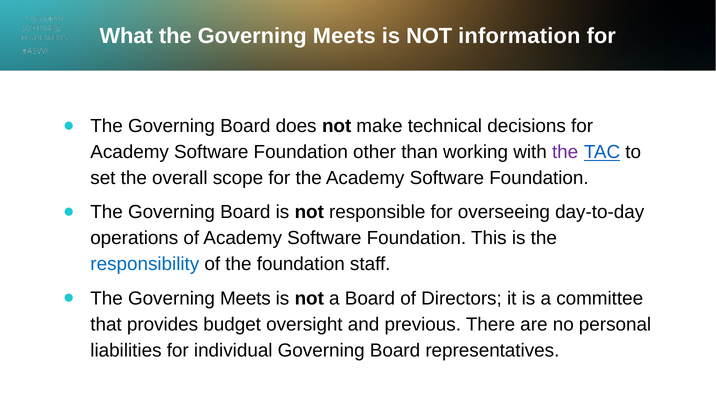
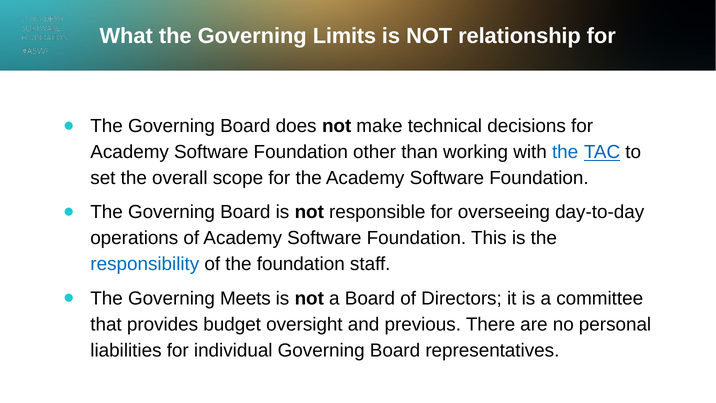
What the Governing Meets: Meets -> Limits (344, 36)
information: information -> relationship (519, 36)
the colour: purple -> blue (565, 152)
